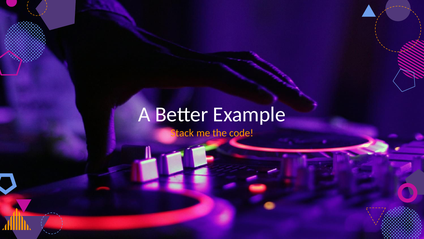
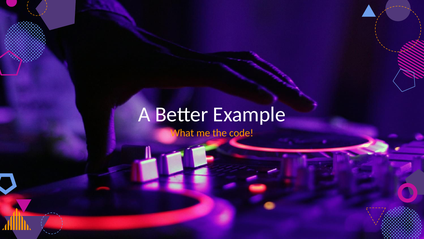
Stack: Stack -> What (182, 133)
